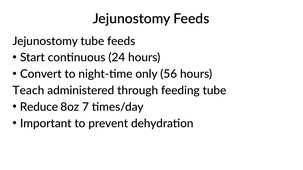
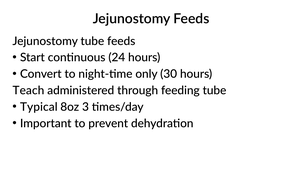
56: 56 -> 30 (169, 74)
Reduce: Reduce -> Typical (39, 107)
7: 7 -> 3 (85, 107)
